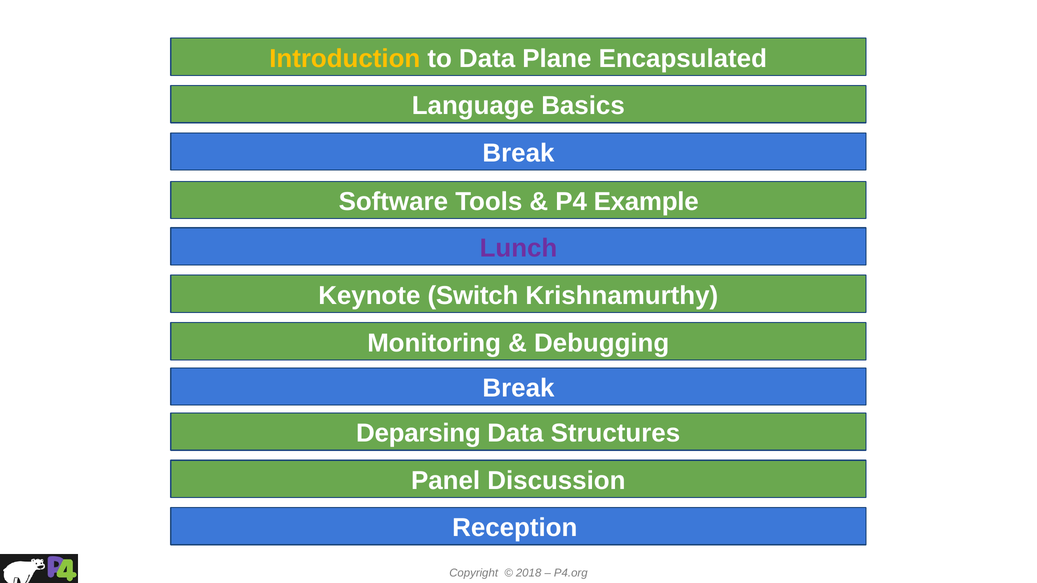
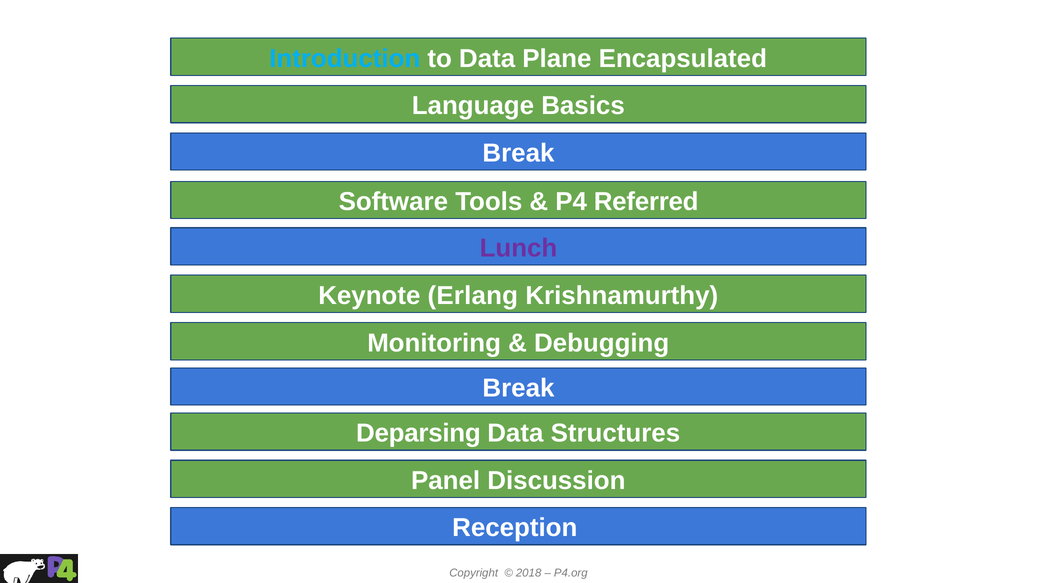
Introduction colour: yellow -> light blue (345, 59)
Example: Example -> Referred (646, 202)
Switch: Switch -> Erlang (473, 296)
